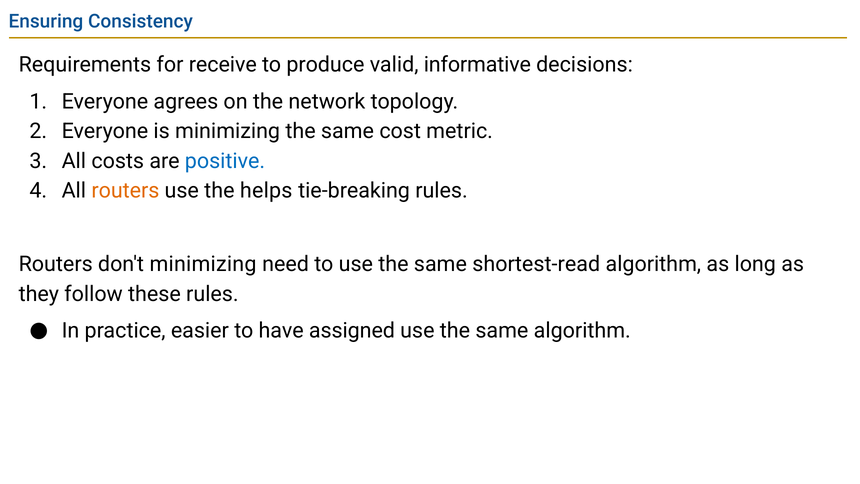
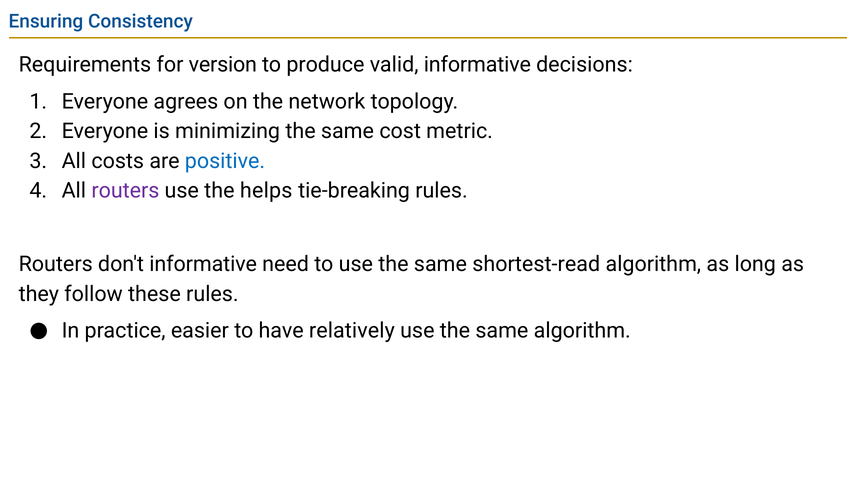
receive: receive -> version (223, 65)
routers colour: orange -> purple (125, 191)
don't minimizing: minimizing -> informative (203, 264)
assigned: assigned -> relatively (352, 331)
